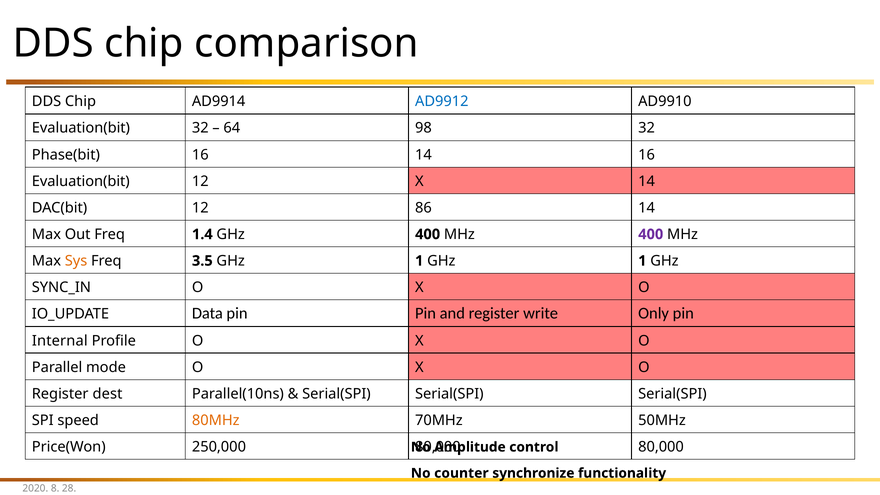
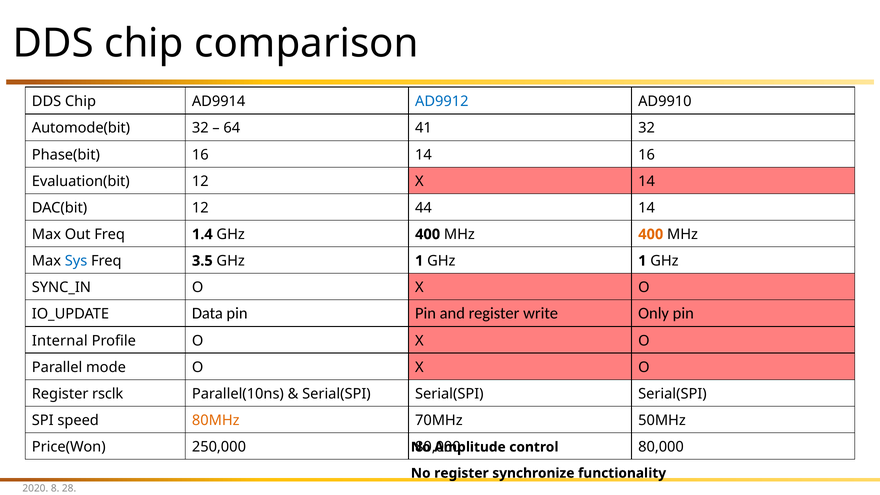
Evaluation(bit: Evaluation(bit -> Automode(bit (81, 128)
98: 98 -> 41 (423, 128)
86: 86 -> 44 (423, 208)
400 colour: purple -> orange (651, 234)
Sys colour: orange -> blue (76, 261)
dest: dest -> rsclk (108, 394)
No counter: counter -> register (461, 473)
